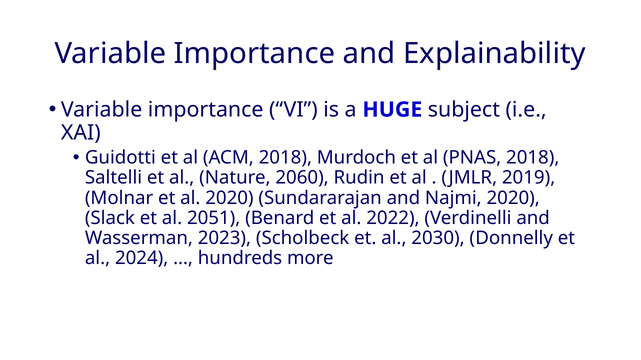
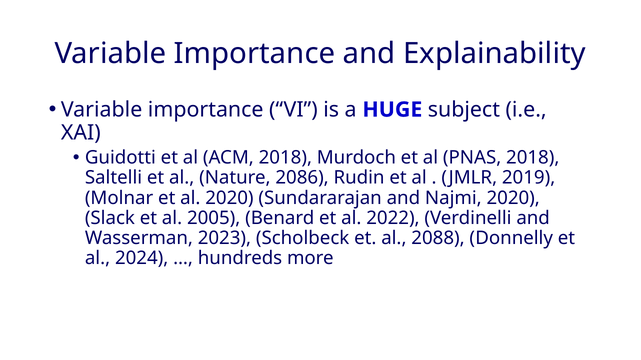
2060: 2060 -> 2086 (302, 178)
2051: 2051 -> 2005 (214, 218)
2030: 2030 -> 2088 (438, 238)
